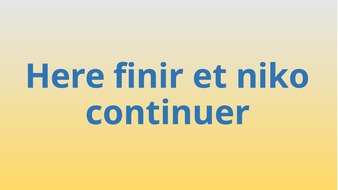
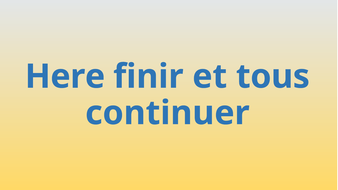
niko: niko -> tous (273, 77)
